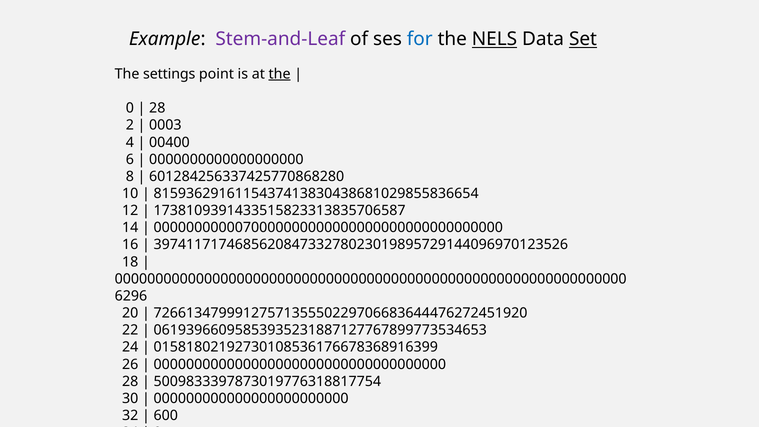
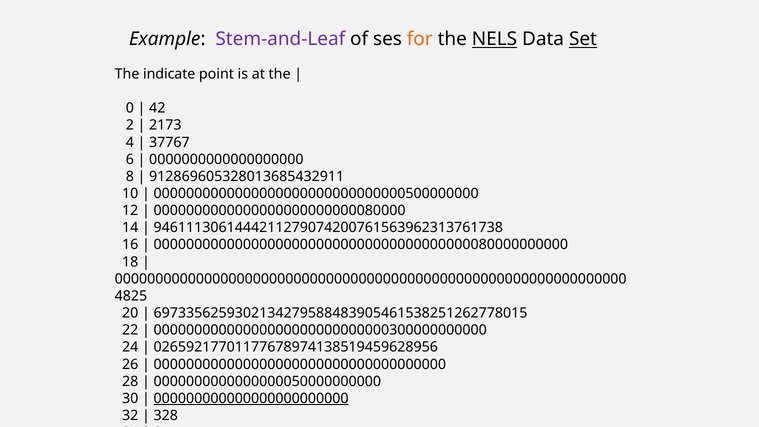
for colour: blue -> orange (420, 39)
settings: settings -> indicate (169, 74)
the underline: present -> none (280, 74)
28: 28 -> 42 (157, 108)
0003: 0003 -> 2173 (165, 125)
00400: 00400 -> 37767 (169, 142)
601284256337425770868280: 601284256337425770868280 -> 912869605328013685432911 (247, 176)
8159362916115437413830438681029855836654: 8159362916115437413830438681029855836654 -> 0000000000000000000000000000000500000000 (316, 194)
1738109391433515823313835706587: 1738109391433515823313835706587 -> 0000000000000000000000000080000 (280, 211)
0000000000070000000000000000000000000000000: 0000000000070000000000000000000000000000000 -> 9461113061444211279074200761563962313761738 (328, 228)
397411717468562084733278023019895729144096970123526: 397411717468562084733278023019895729144096970123526 -> 000000000000000000000000000000000000000080000000000 (361, 245)
6296: 6296 -> 4825 (131, 296)
7266134799912757135550229706683644476272451920: 7266134799912757135550229706683644476272451920 -> 6973356259302134279588483905461538251262778015 (340, 313)
06193966095853935231887127767899773534653: 06193966095853935231887127767899773534653 -> 00000000000000000000000000000300000000000 (320, 330)
01581802192730108536176678368916399: 01581802192730108536176678368916399 -> 02659217701177678974138519459628956 (296, 347)
5009833397873019776318817754: 5009833397873019776318817754 -> 0000000000000000050000000000 (267, 381)
000000000000000000000000 underline: none -> present (251, 398)
600: 600 -> 328 (166, 416)
